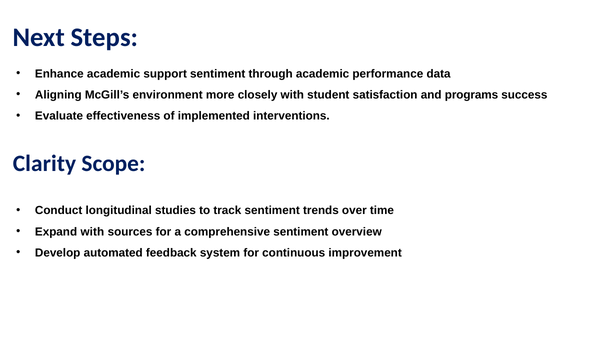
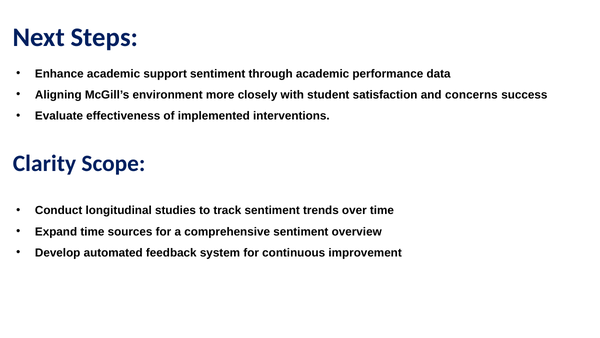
programs: programs -> concerns (471, 95)
Expand with: with -> time (92, 231)
